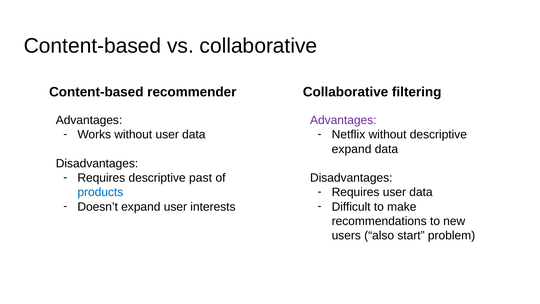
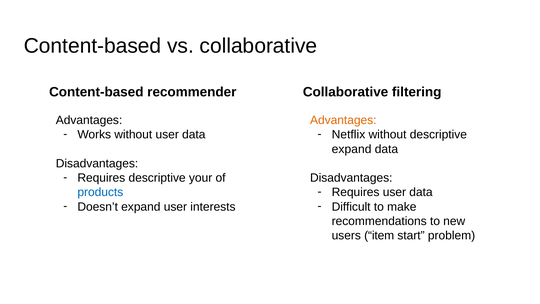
Advantages colour: purple -> orange (343, 120)
past: past -> your (201, 178)
also: also -> item (379, 235)
